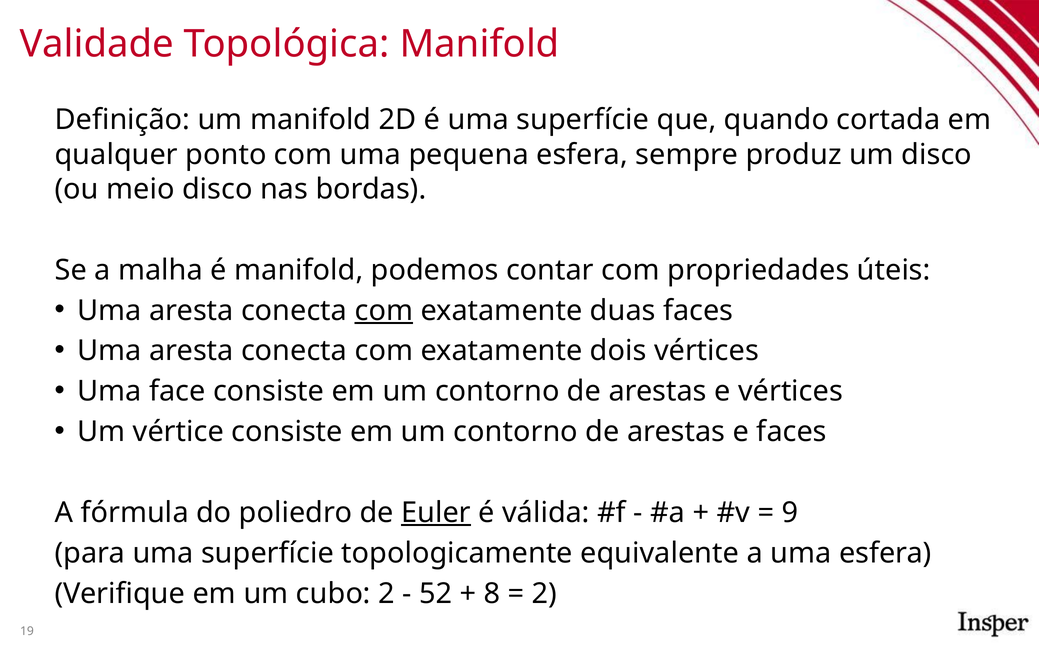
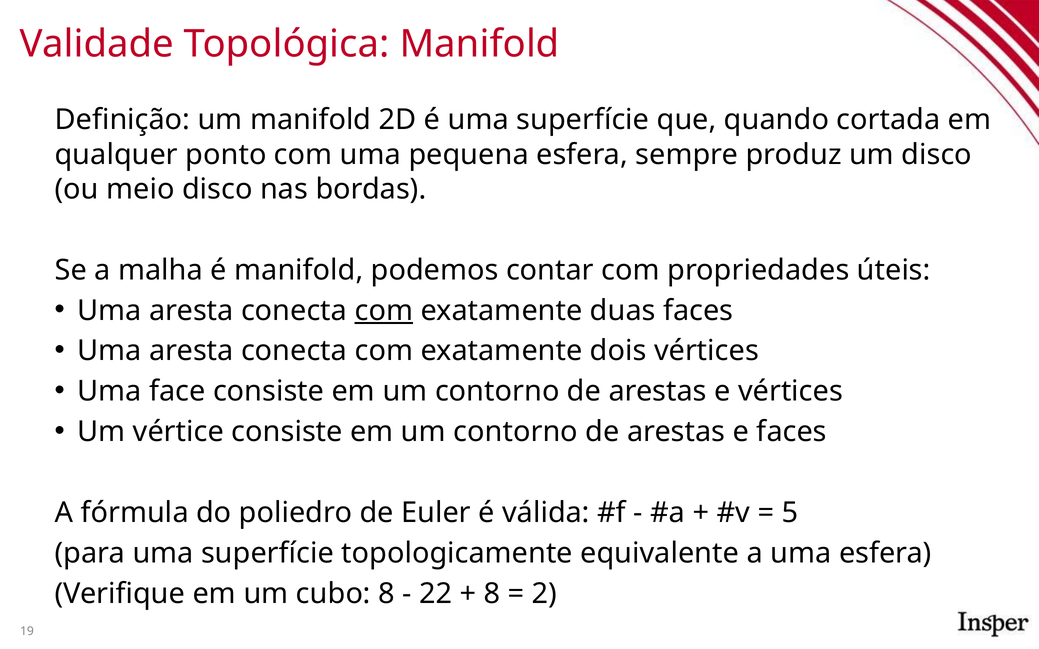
Euler underline: present -> none (436, 513)
9: 9 -> 5 (790, 513)
cubo 2: 2 -> 8 (386, 594)
52: 52 -> 22 (436, 594)
